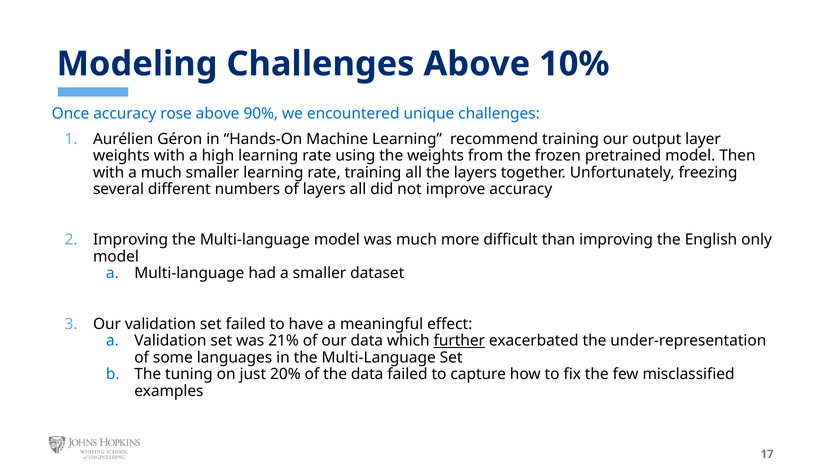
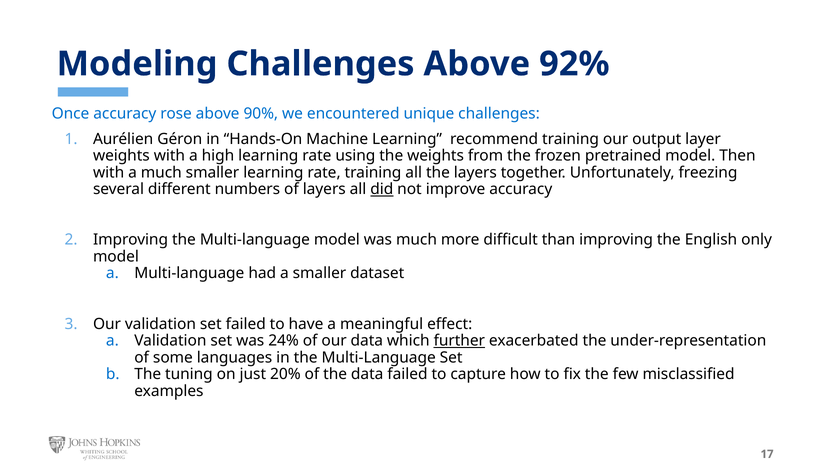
10%: 10% -> 92% (574, 64)
did underline: none -> present (382, 189)
21%: 21% -> 24% (284, 341)
